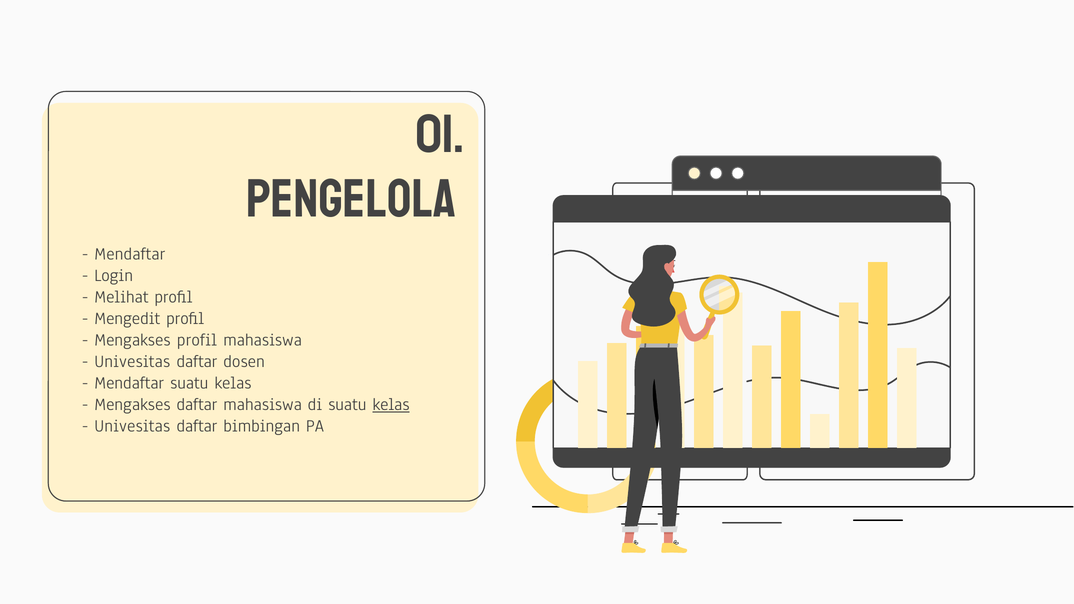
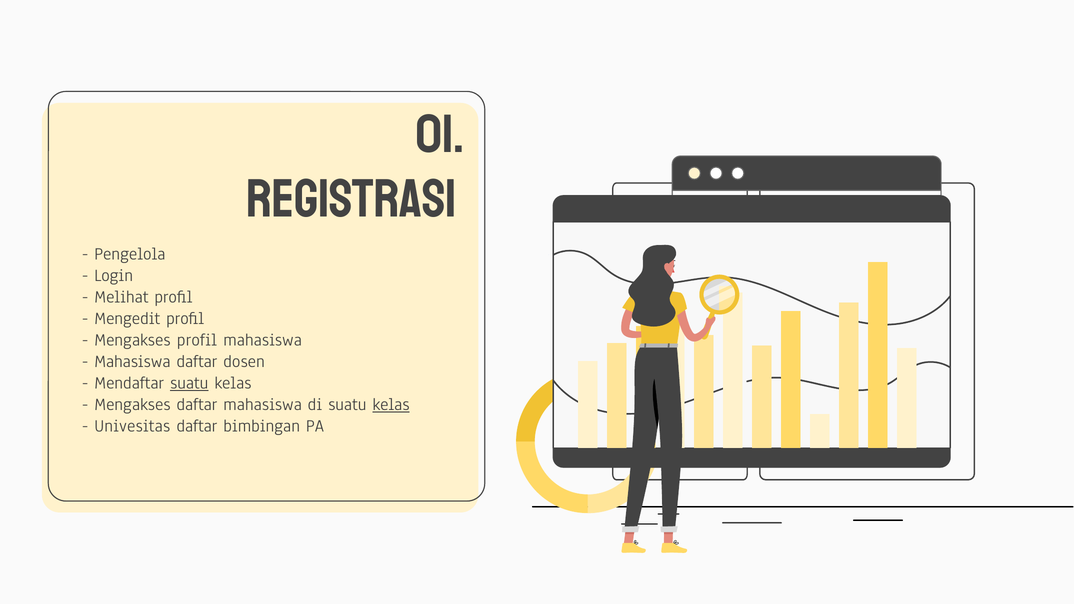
Pengelola: Pengelola -> Registrasi (351, 199)
Mendaftar: Mendaftar -> Pengelola (130, 254)
Univesitas: Univesitas -> Mahasiswa (132, 361)
suatu underline: none -> present (189, 383)
